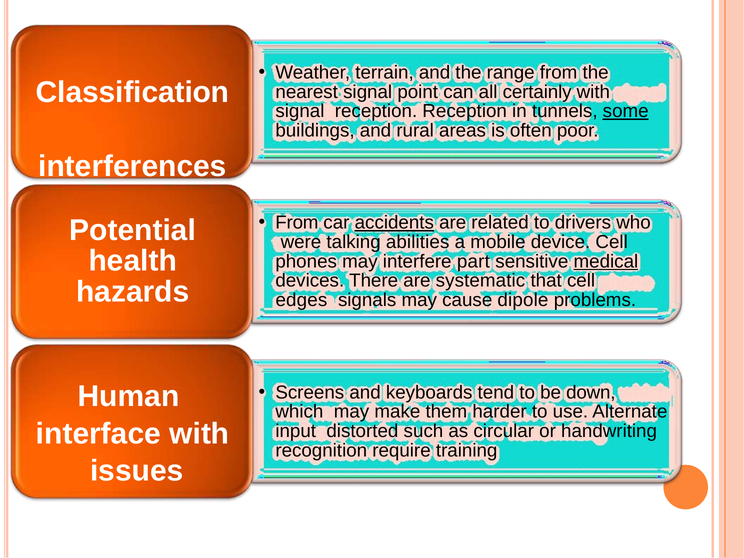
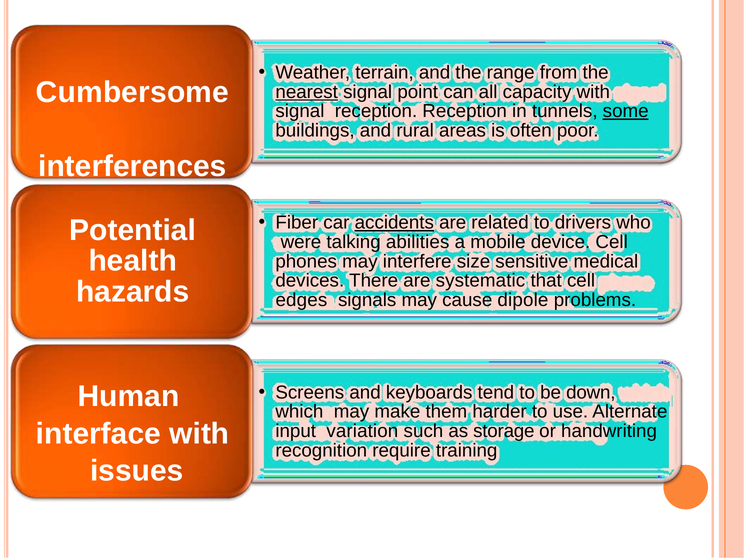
Classification: Classification -> Cumbersome (132, 92)
nearest underline: none -> present (307, 92)
certainly: certainly -> capacity (537, 92)
From: From -> Fiber (297, 223)
part: part -> size (474, 261)
medical underline: present -> none (606, 261)
distorted: distorted -> variation (362, 431)
circular: circular -> storage (504, 431)
